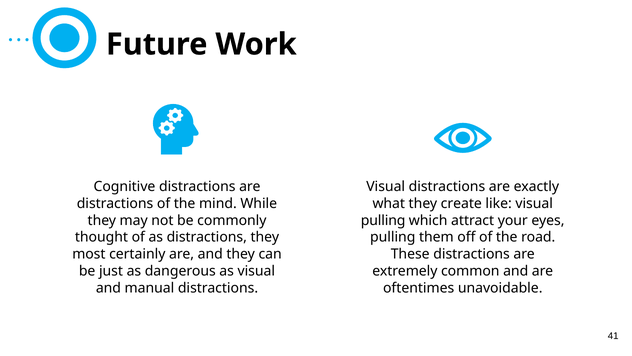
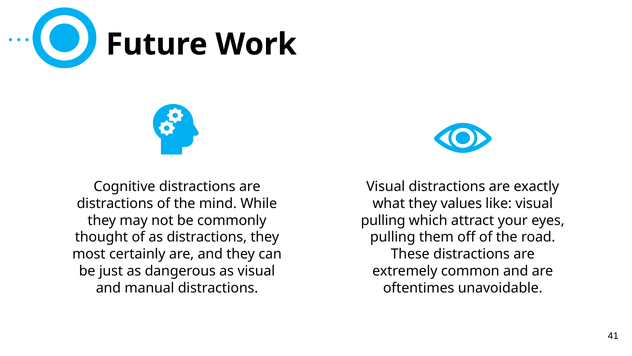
create: create -> values (461, 203)
